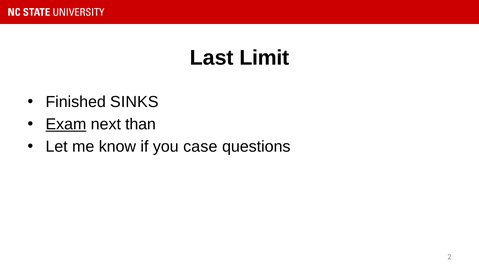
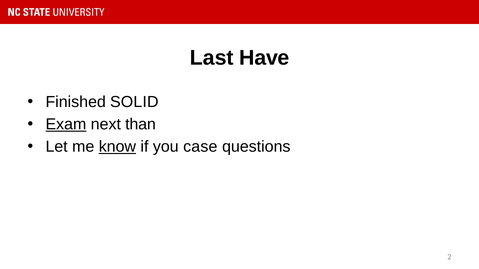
Limit: Limit -> Have (264, 58)
SINKS: SINKS -> SOLID (134, 102)
know underline: none -> present (117, 147)
